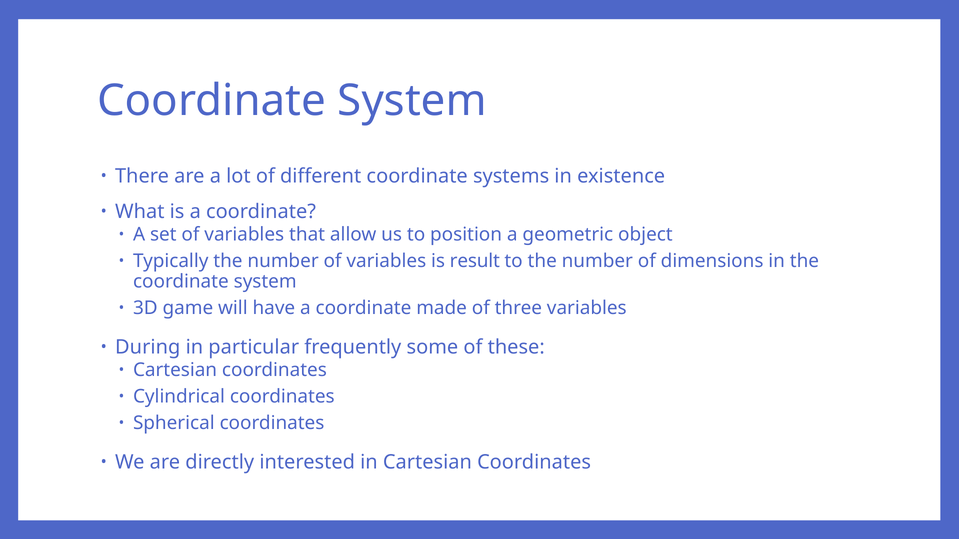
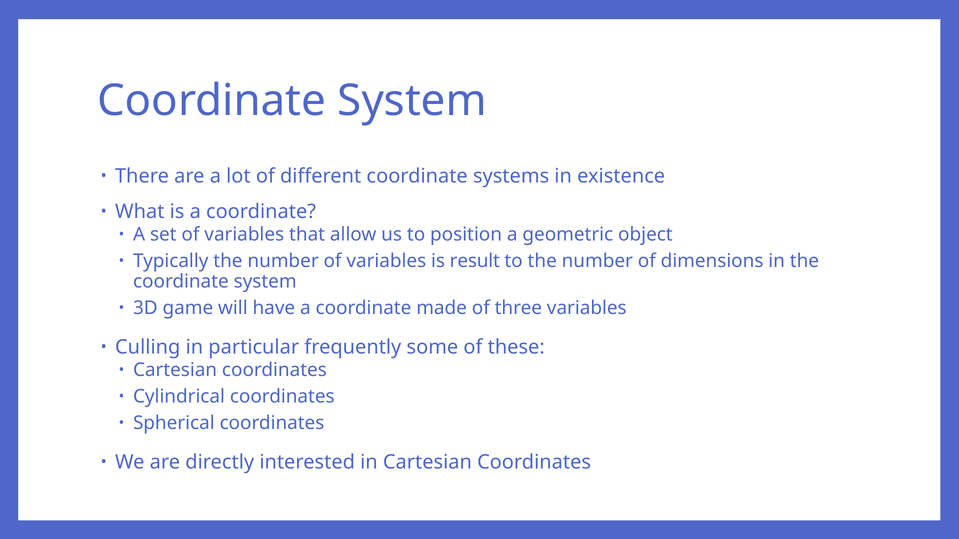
During: During -> Culling (148, 347)
